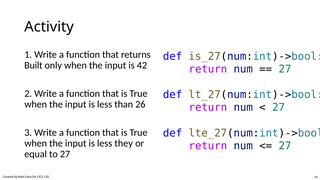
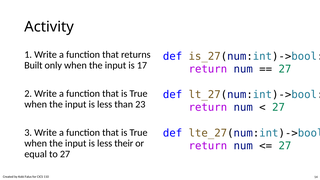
42: 42 -> 17 (142, 65)
26: 26 -> 23 (140, 104)
they: they -> their (124, 143)
